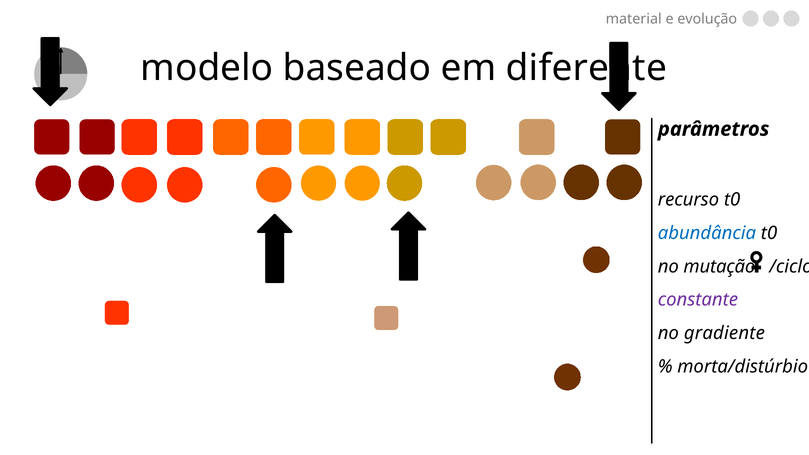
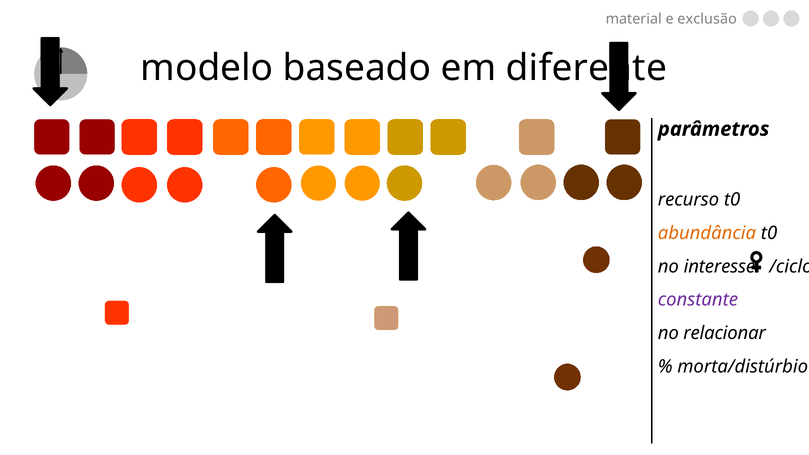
evolução: evolução -> exclusão (707, 19)
abundância colour: blue -> orange (707, 233)
mutação: mutação -> interesse (719, 266)
gradiente: gradiente -> relacionar (725, 333)
